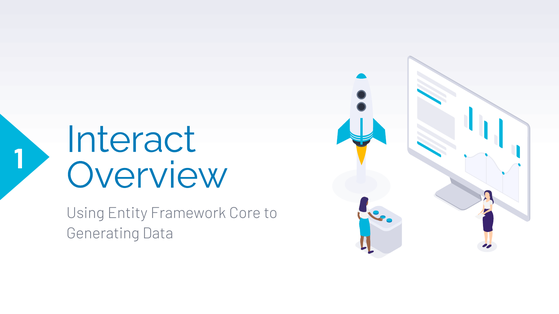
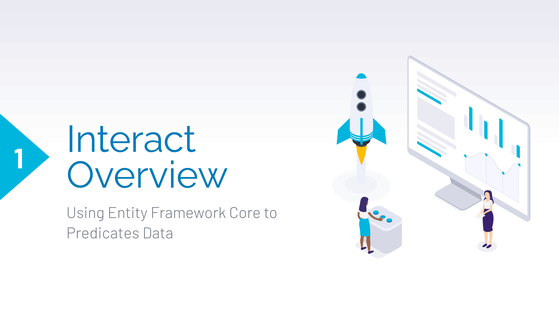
Generating: Generating -> Predicates (103, 234)
